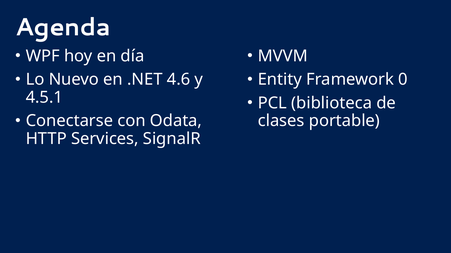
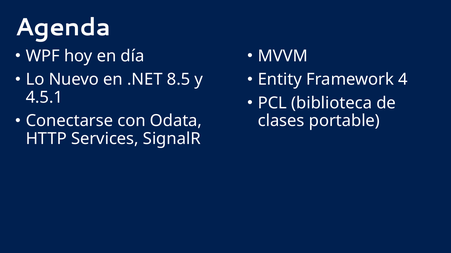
4.6: 4.6 -> 8.5 (179, 80)
0: 0 -> 4 (403, 80)
